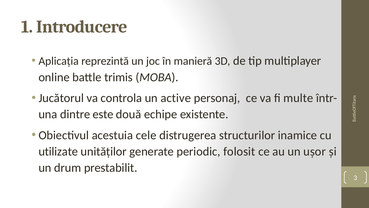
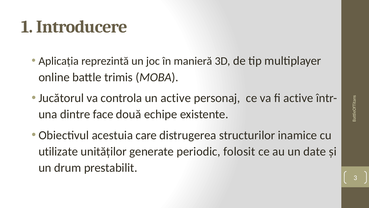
fi multe: multe -> active (298, 98)
este: este -> face (103, 114)
cele: cele -> care (146, 135)
ușor: ușor -> date (315, 151)
